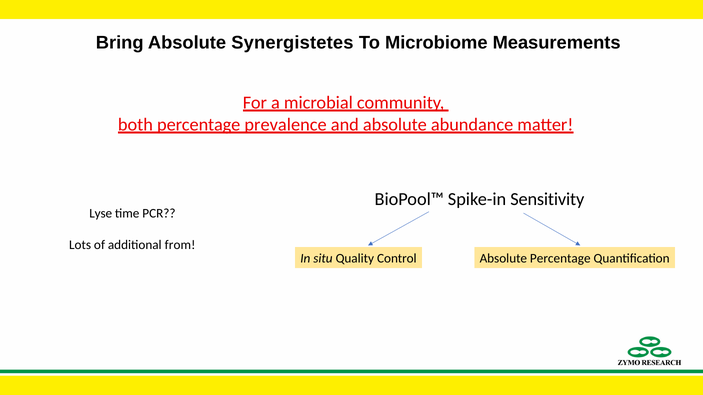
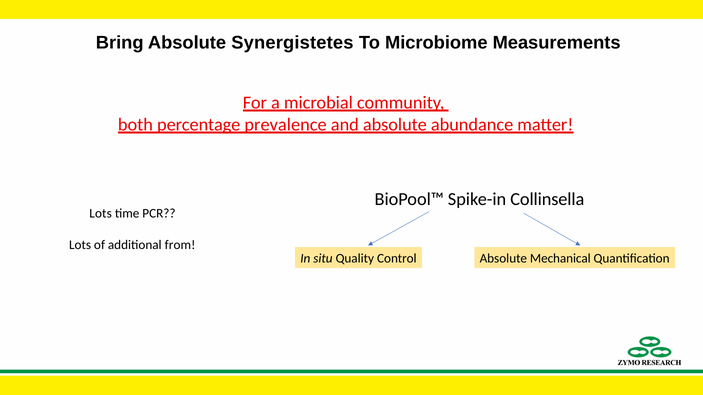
Sensitivity: Sensitivity -> Collinsella (547, 199)
Lyse: Lyse -> Lots (101, 213)
Absolute Percentage: Percentage -> Mechanical (560, 259)
